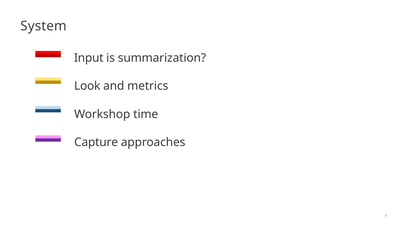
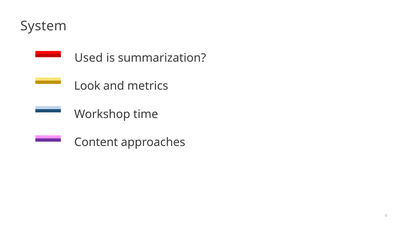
Input: Input -> Used (89, 58)
Capture: Capture -> Content (96, 143)
